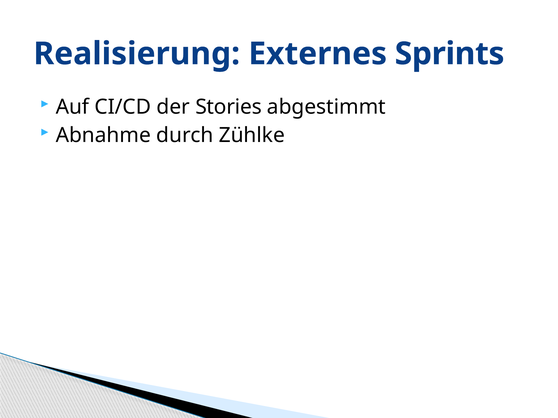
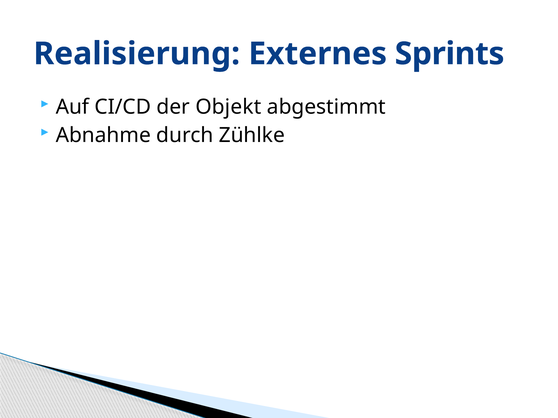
Stories: Stories -> Objekt (228, 107)
